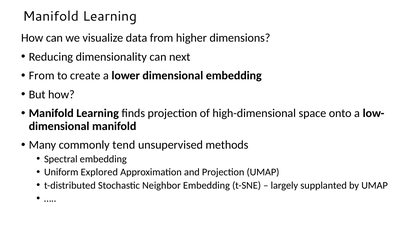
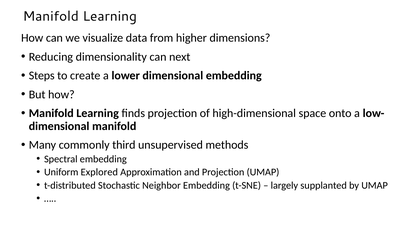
From: From -> Steps (42, 76)
tend: tend -> third (124, 145)
